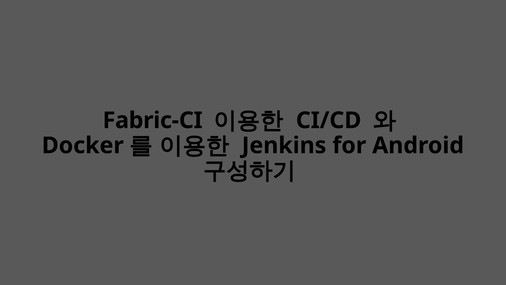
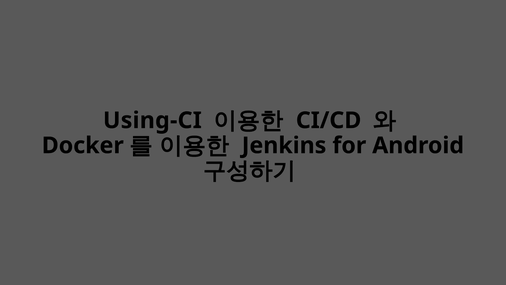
Fabric-CI: Fabric-CI -> Using-CI (152, 120)
